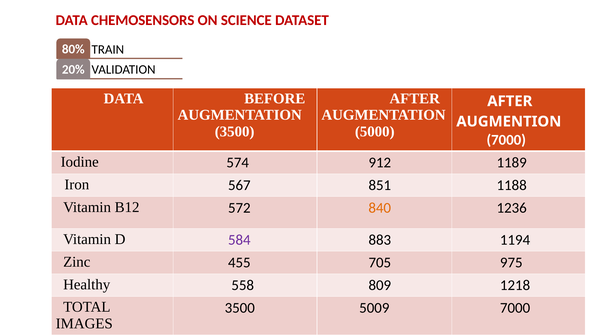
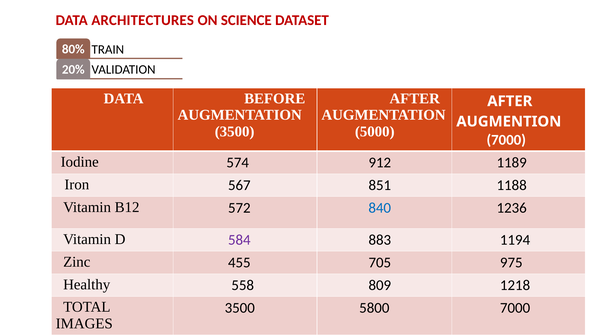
CHEMOSENSORS: CHEMOSENSORS -> ARCHITECTURES (143, 20)
840 colour: orange -> blue (380, 208)
5009: 5009 -> 5800 (374, 308)
